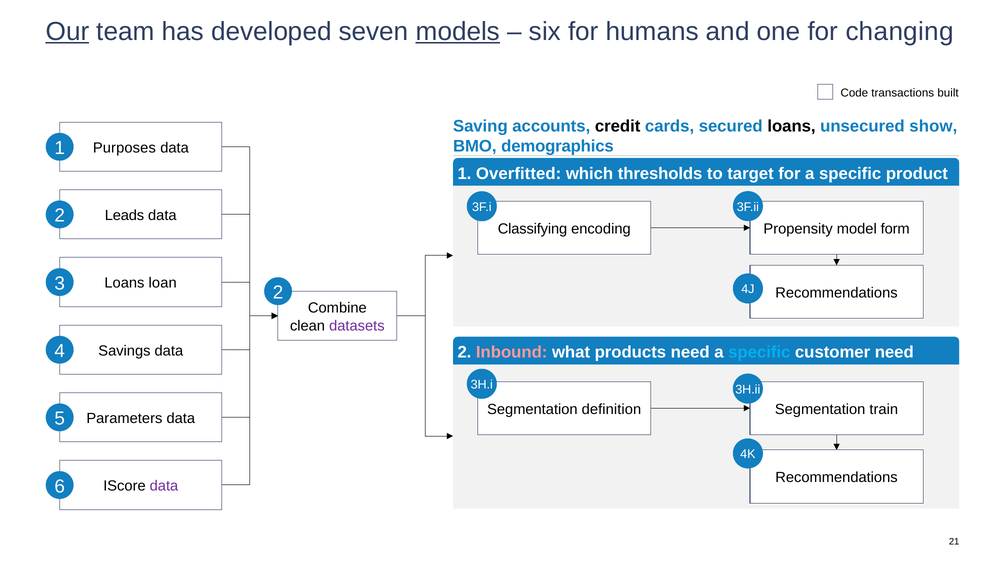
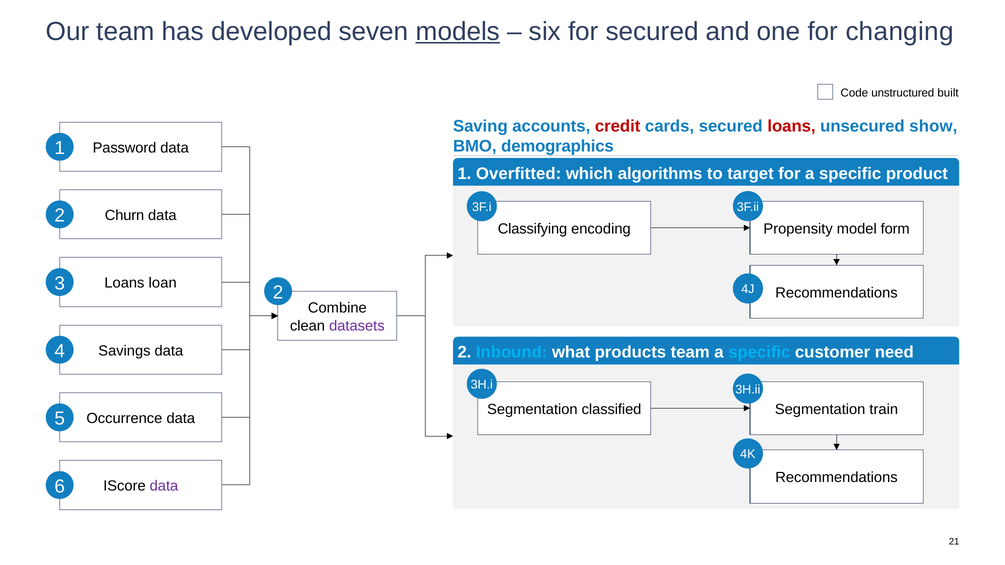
Our underline: present -> none (67, 32)
for humans: humans -> secured (652, 32)
transactions: transactions -> unstructured (903, 93)
credit colour: black -> red (618, 126)
loans colour: black -> red (792, 126)
Purposes: Purposes -> Password (124, 148)
thresholds: thresholds -> algorithms (660, 174)
Leads: Leads -> Churn (125, 216)
Inbound colour: pink -> light blue (512, 353)
products need: need -> team (690, 353)
definition: definition -> classified (612, 409)
Parameters: Parameters -> Occurrence (124, 419)
